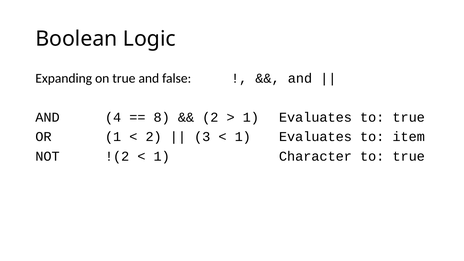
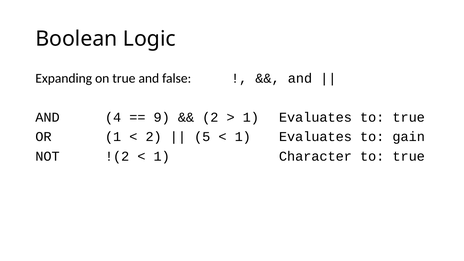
8: 8 -> 9 (162, 117)
3: 3 -> 5 (202, 137)
item: item -> gain (409, 137)
